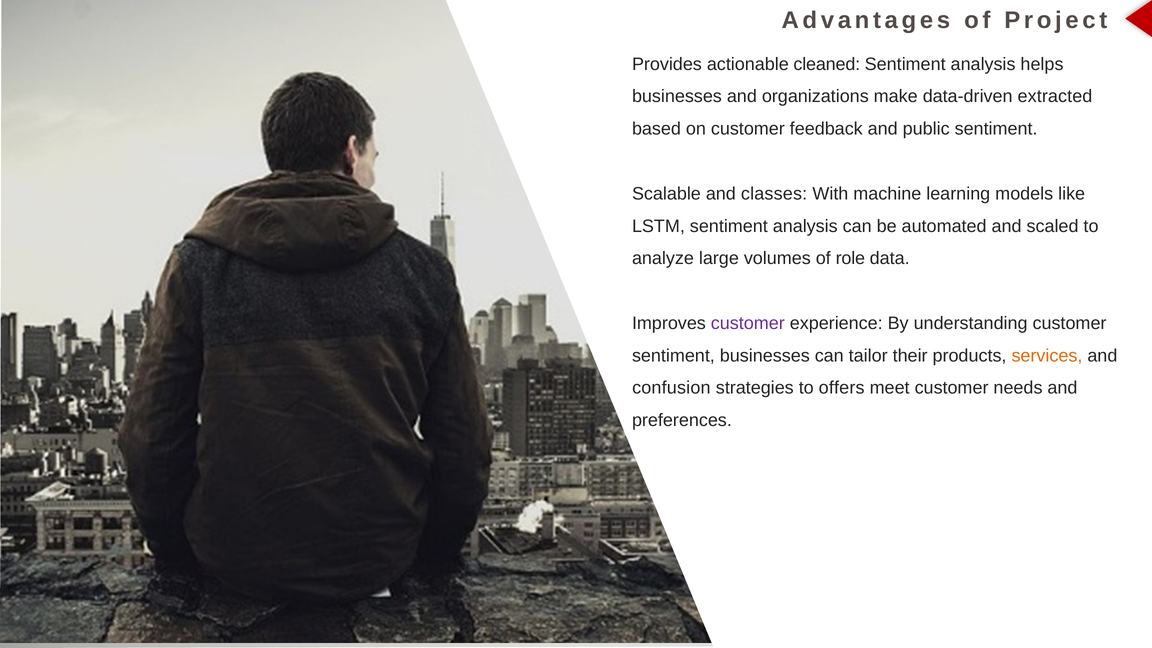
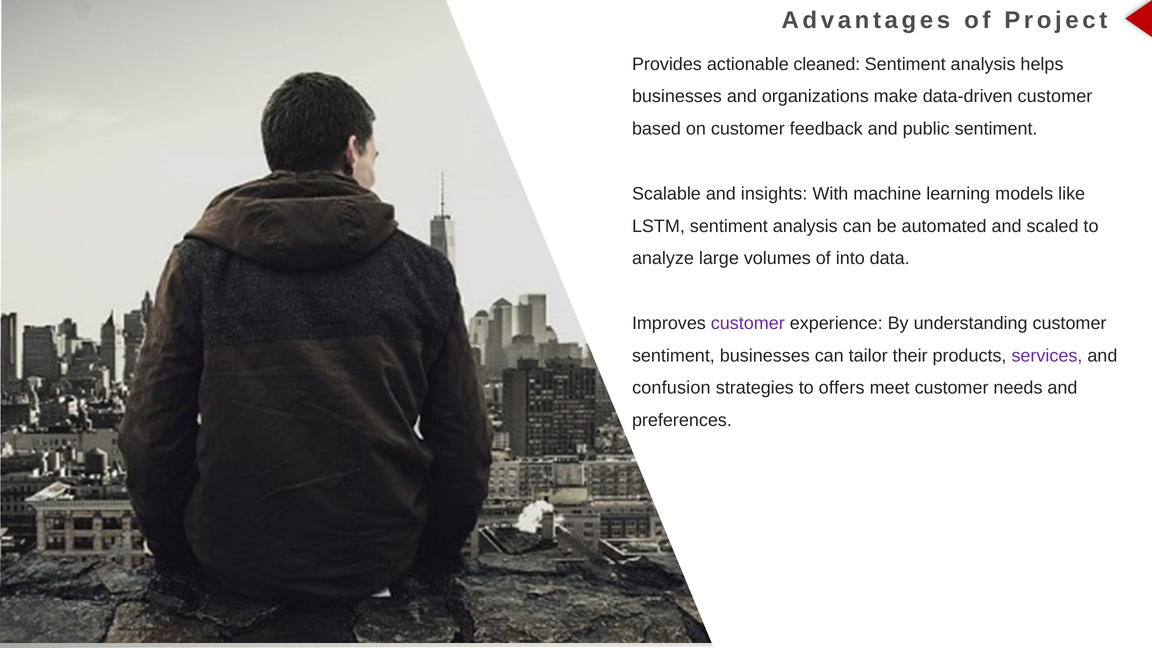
data-driven extracted: extracted -> customer (1055, 97)
classes: classes -> insights (774, 194)
role: role -> into (850, 258)
services colour: orange -> purple (1047, 356)
